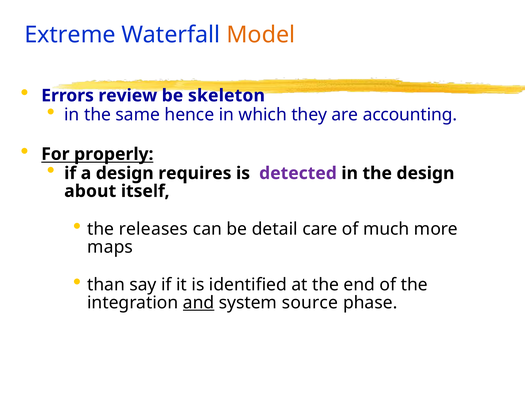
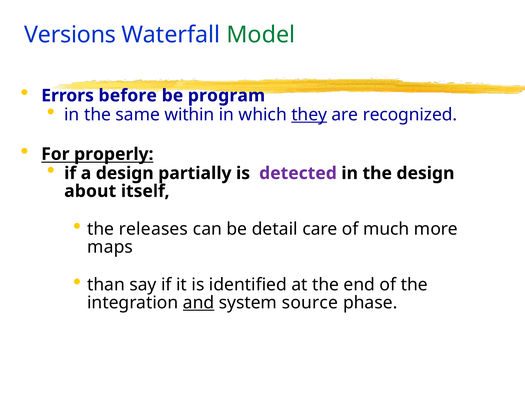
Extreme: Extreme -> Versions (70, 35)
Model colour: orange -> green (261, 35)
review: review -> before (128, 96)
skeleton: skeleton -> program (226, 96)
hence: hence -> within (189, 115)
they underline: none -> present (309, 115)
accounting: accounting -> recognized (410, 115)
requires: requires -> partially (195, 173)
